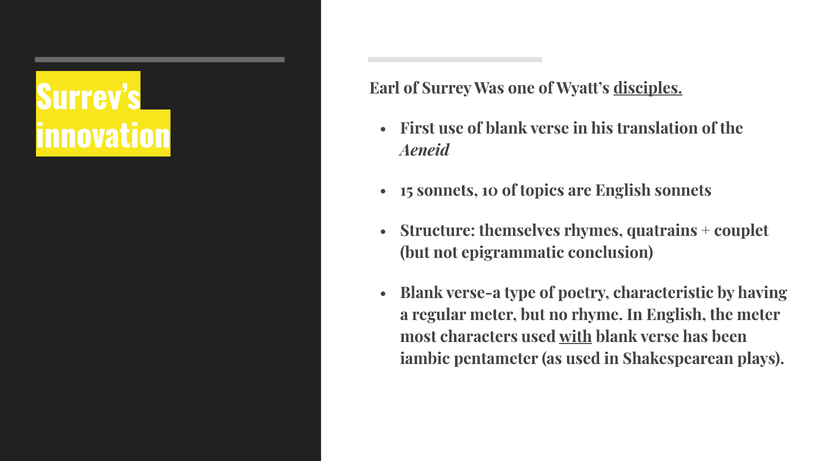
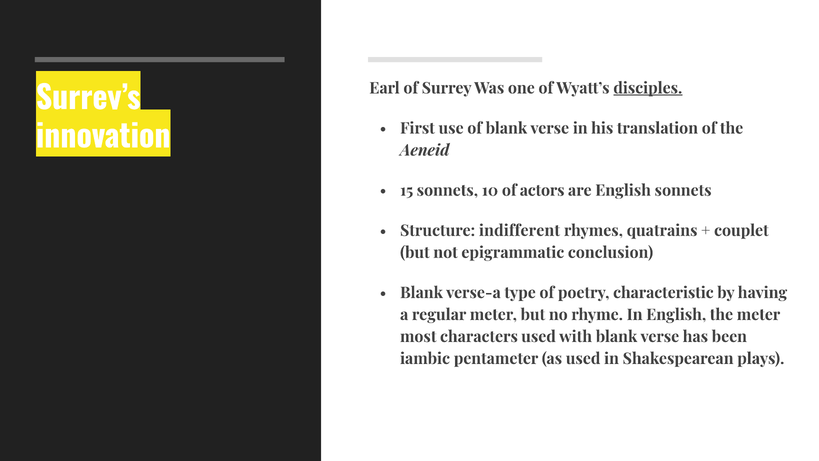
topics: topics -> actors (542, 190)
themselves: themselves -> indifferent (519, 231)
with underline: present -> none (576, 337)
